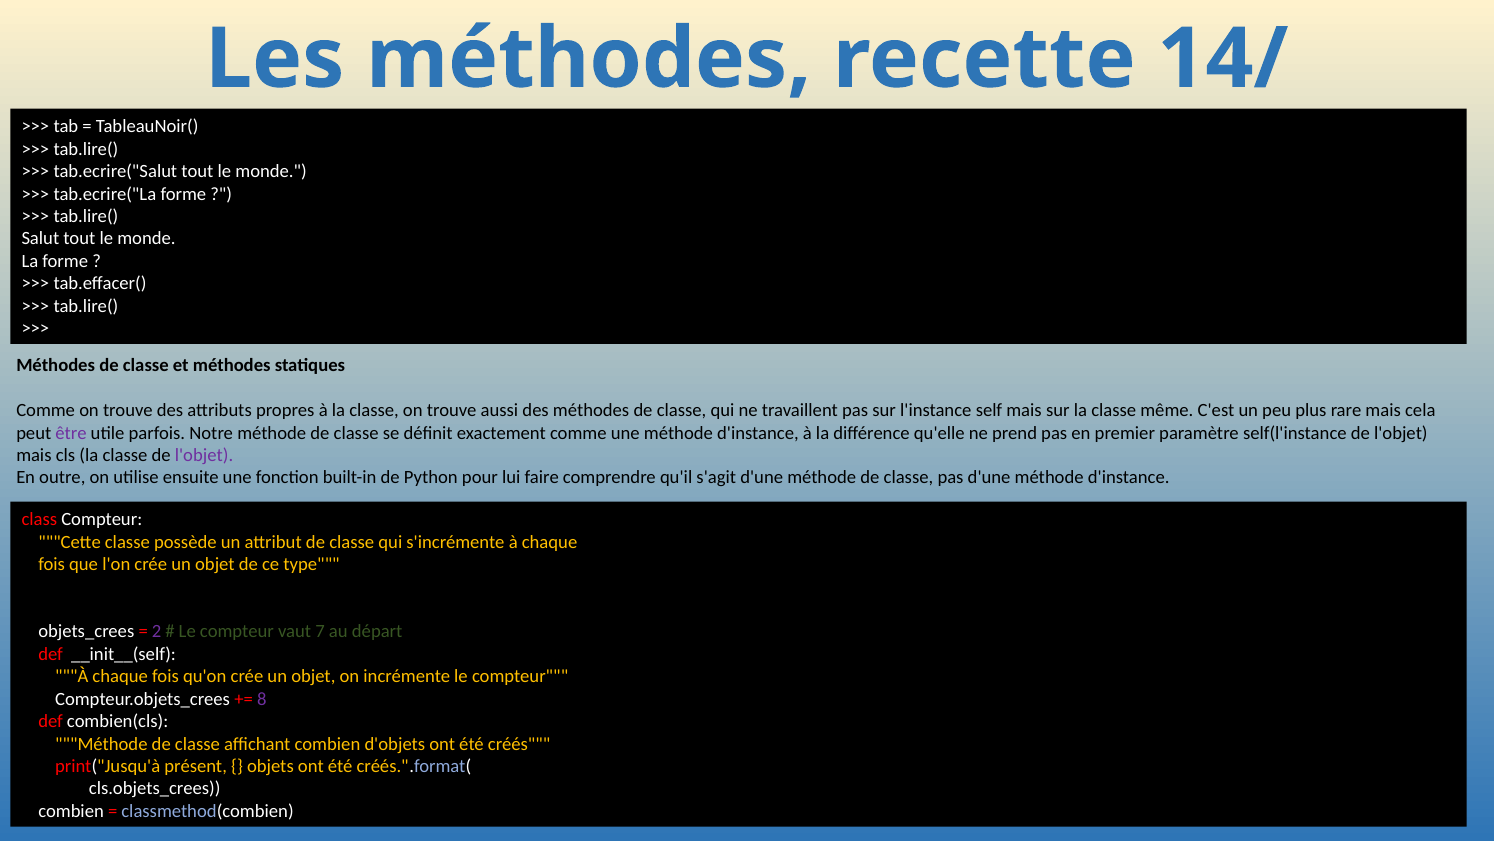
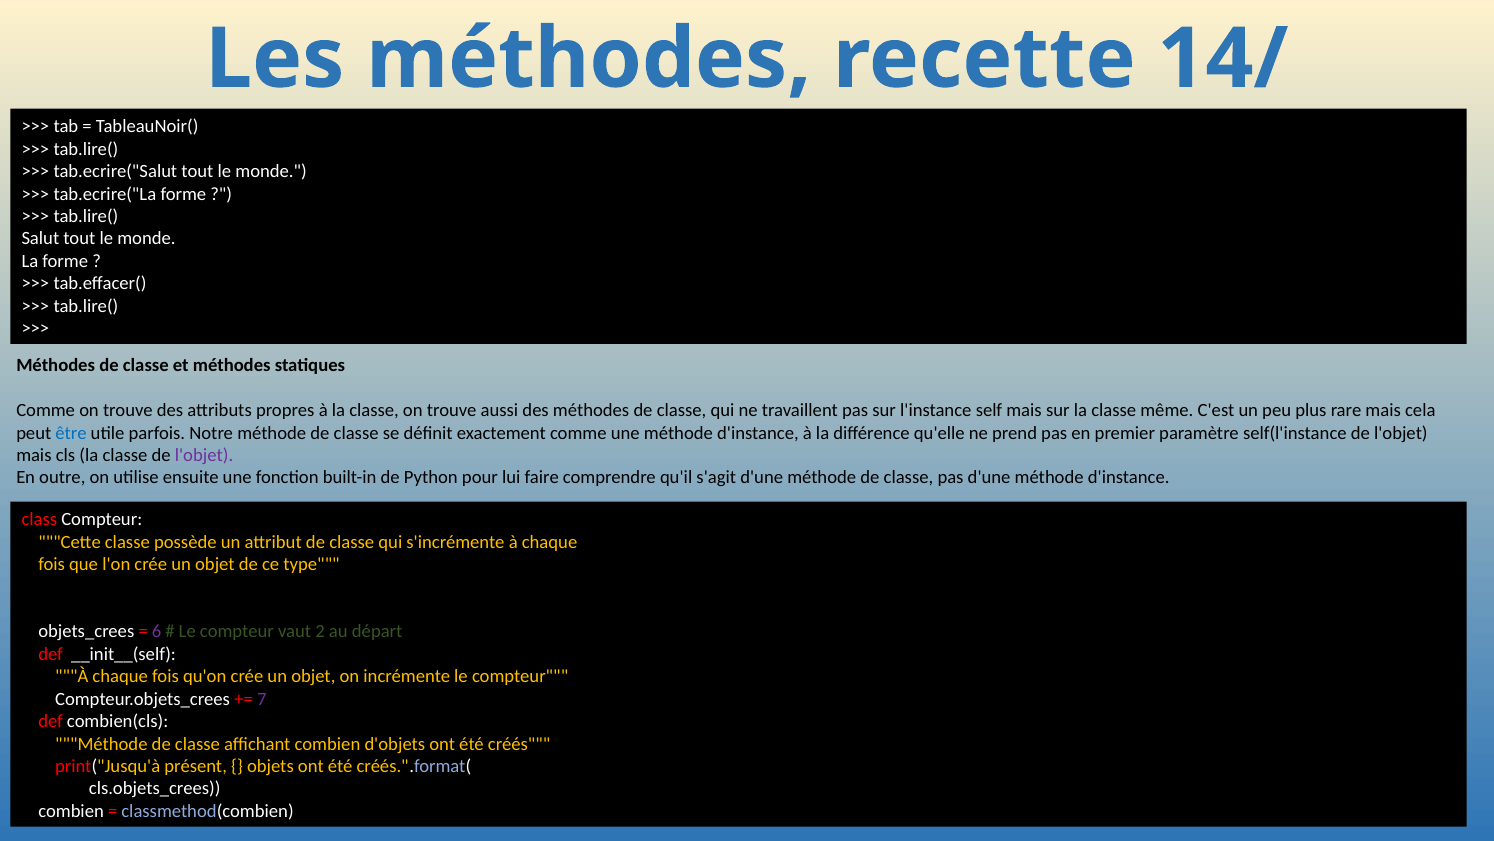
être colour: purple -> blue (71, 433)
2: 2 -> 6 (157, 631)
7: 7 -> 2 (320, 631)
8: 8 -> 7 (262, 698)
